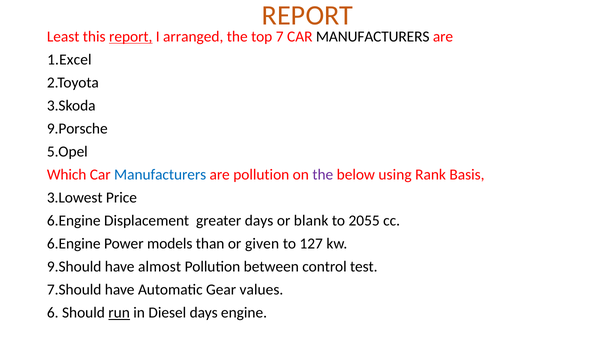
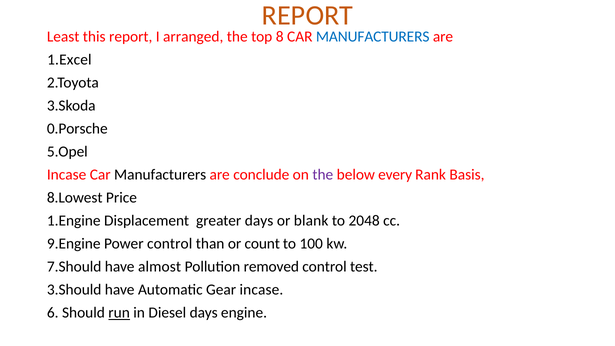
report underline: present -> none (131, 37)
7: 7 -> 8 (280, 37)
MANUFACTURERS colour: black -> blue (373, 37)
9.Porsche: 9.Porsche -> 0.Porsche (77, 129)
Which: Which -> Incase (67, 175)
Manufacturers colour: blue -> black (160, 175)
are pollution: pollution -> conclude (261, 175)
using: using -> every (395, 175)
3.Lowest: 3.Lowest -> 8.Lowest (75, 198)
6.Engine: 6.Engine -> 1.Engine (74, 221)
2055: 2055 -> 2048 (364, 221)
6.Engine: 6.Engine -> 9.Engine (74, 244)
Power models: models -> control (170, 244)
given: given -> count (262, 244)
127: 127 -> 100 (311, 244)
9.Should: 9.Should -> 7.Should (74, 267)
between: between -> removed (271, 267)
7.Should: 7.Should -> 3.Should (74, 290)
Gear values: values -> incase (261, 290)
